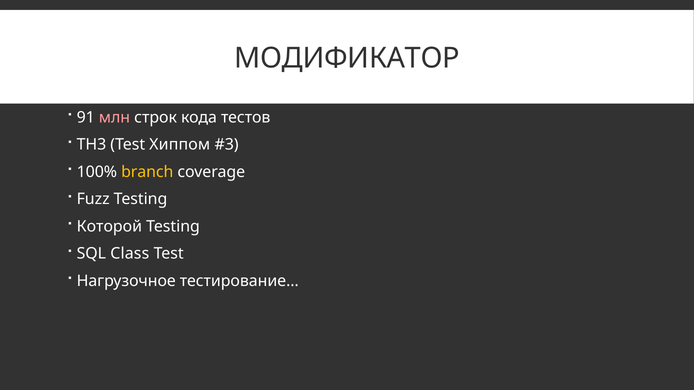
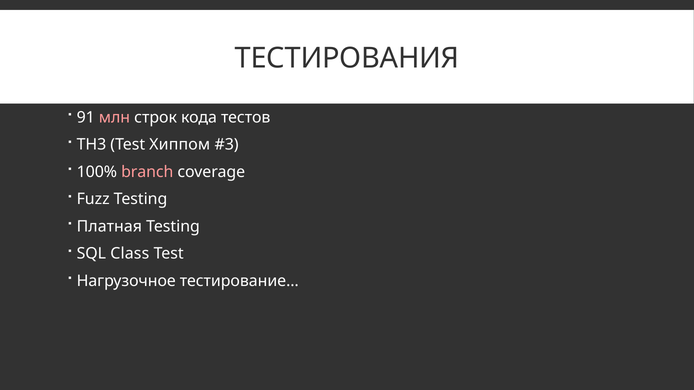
МОДИФИКАТОР: МОДИФИКАТОР -> ТЕСТИРОВАНИЯ (347, 58)
branch colour: yellow -> pink (147, 172)
Которой: Которой -> Платная (109, 227)
